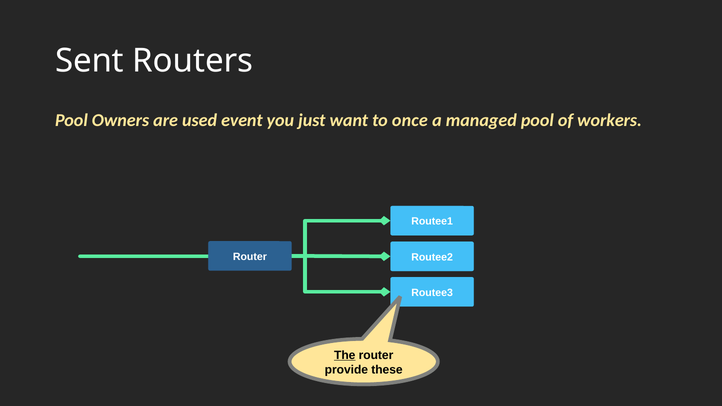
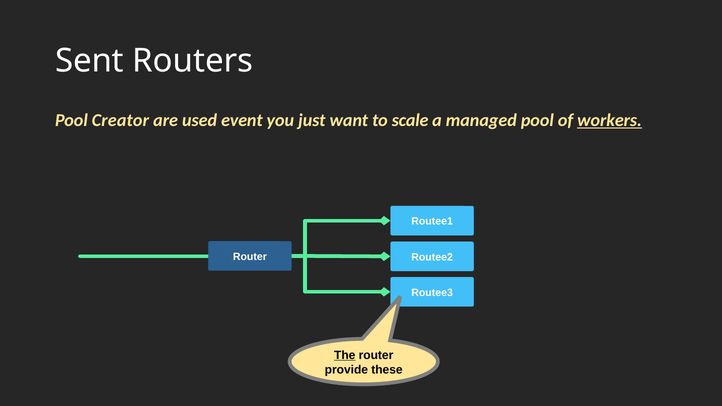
Owners: Owners -> Creator (120, 120)
once: once -> scale (410, 120)
workers underline: none -> present (610, 120)
